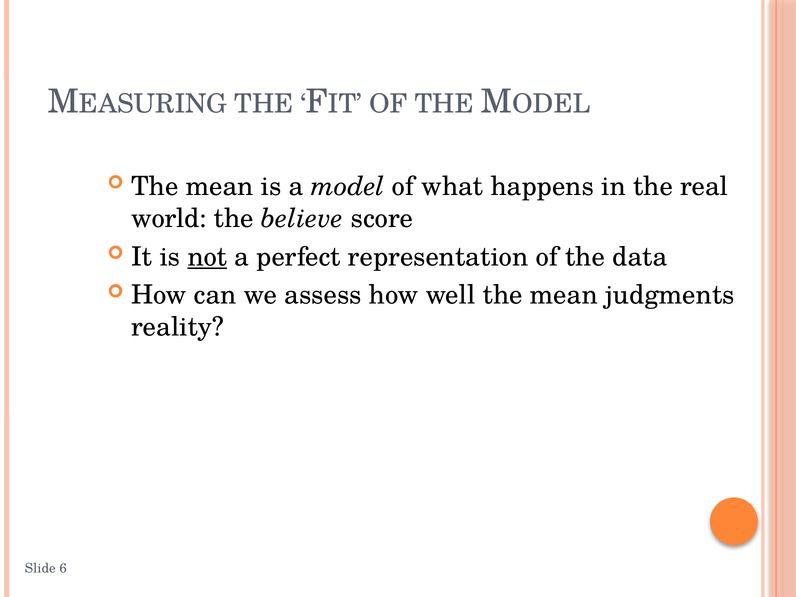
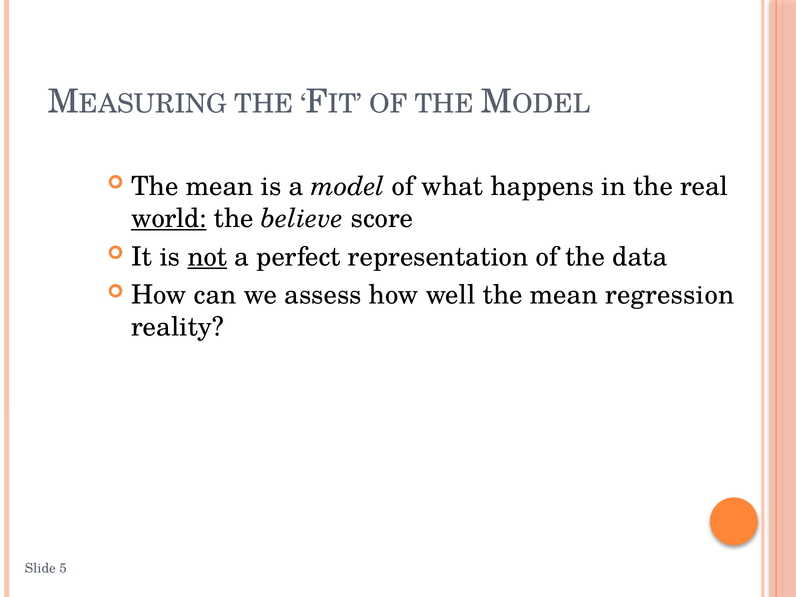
world underline: none -> present (169, 218)
judgments: judgments -> regression (670, 295)
6: 6 -> 5 (63, 568)
